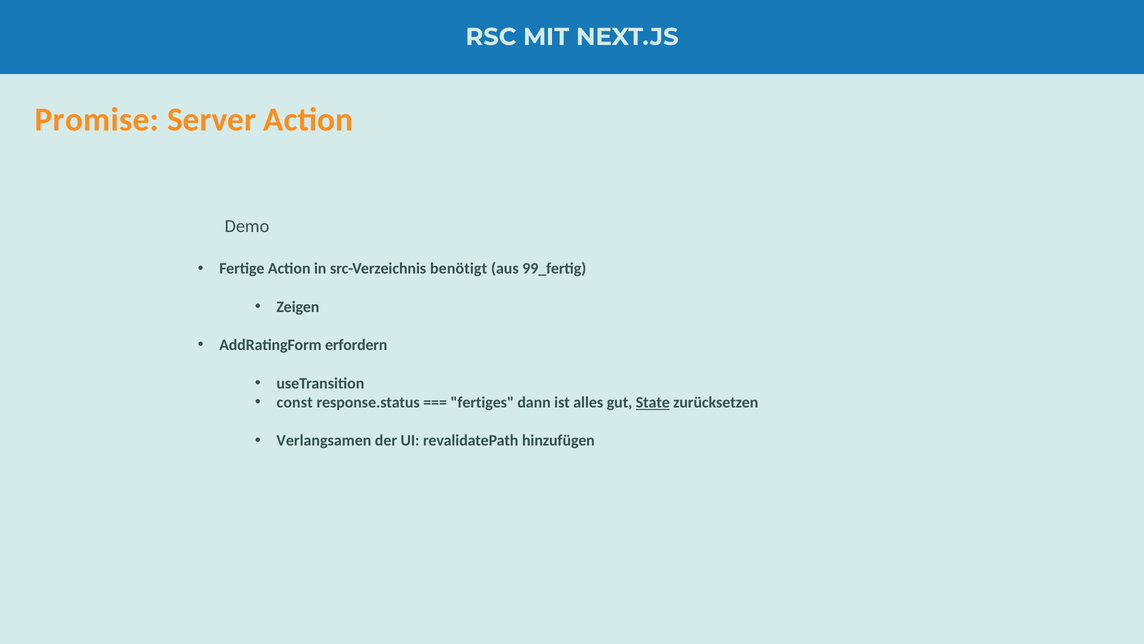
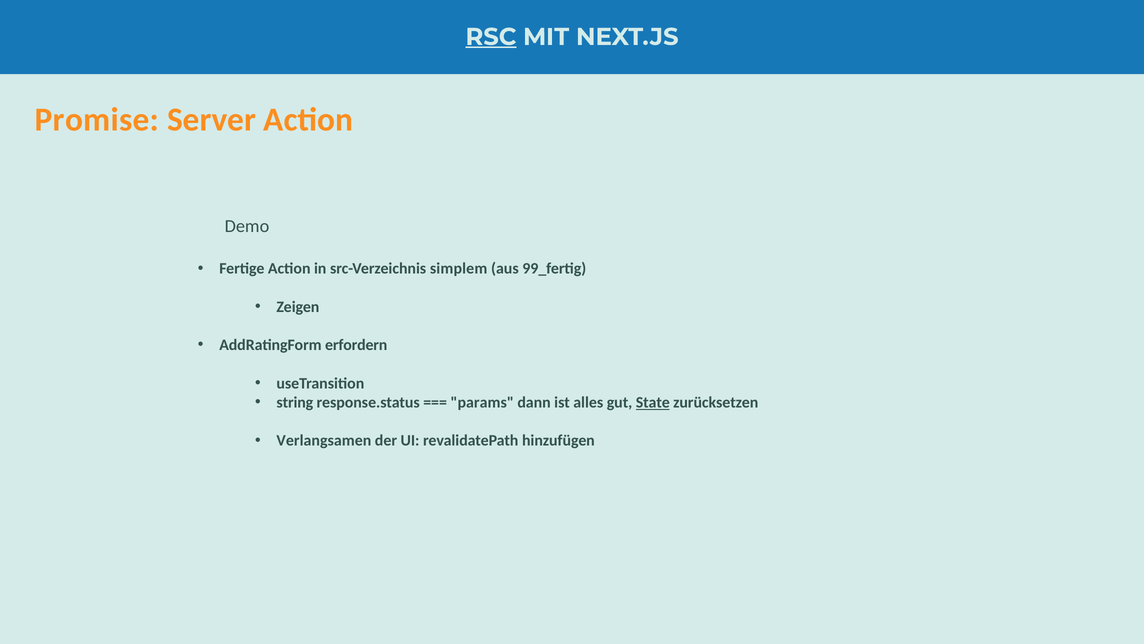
RSC underline: none -> present (491, 37)
benötigt: benötigt -> simplem (459, 268)
const: const -> string (295, 402)
fertiges: fertiges -> params (482, 402)
